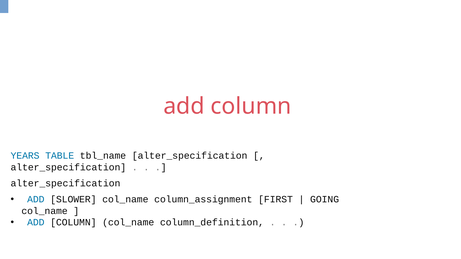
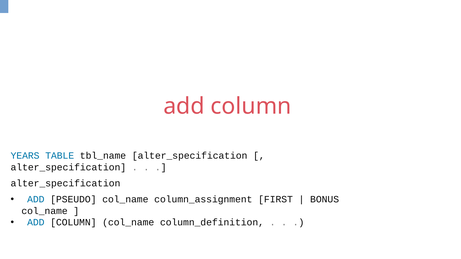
SLOWER: SLOWER -> PSEUDO (73, 200)
GOING: GOING -> BONUS (325, 200)
